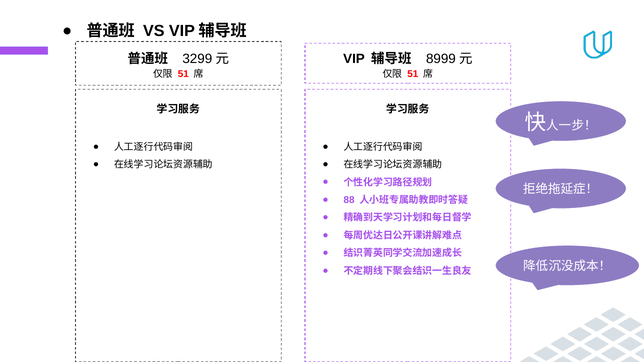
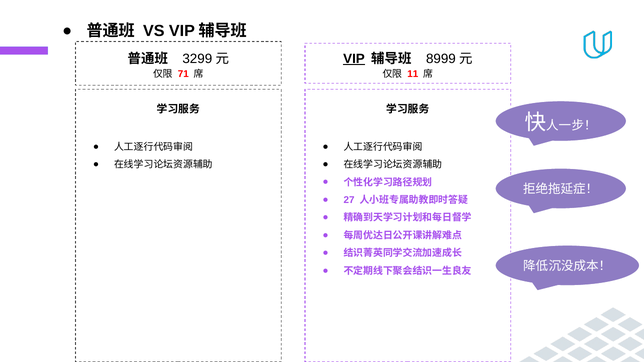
VIP underline: none -> present (354, 59)
51: 51 -> 71 (183, 74)
51: 51 -> 11 (413, 74)
88: 88 -> 27 (349, 200)
